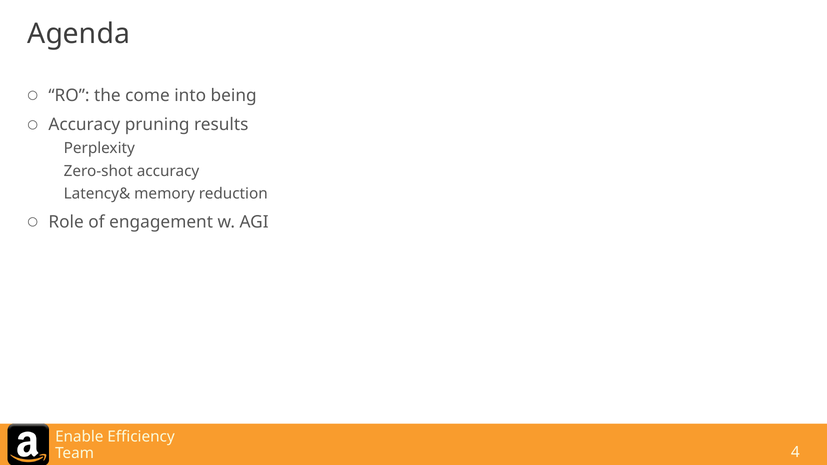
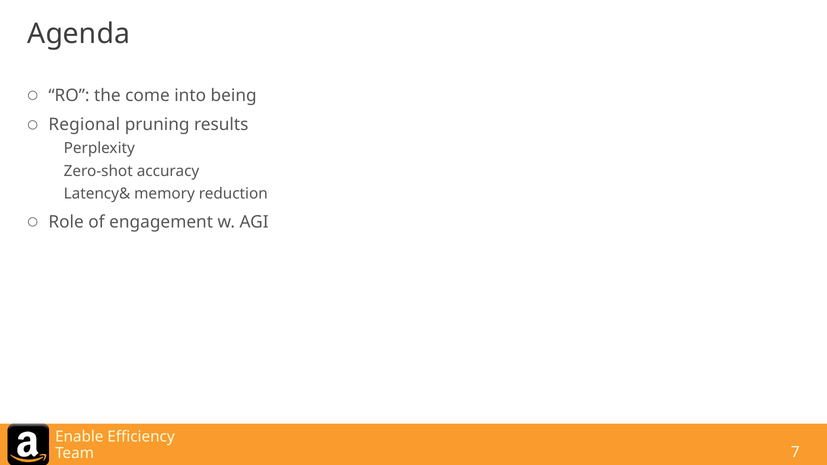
Accuracy: Accuracy -> Regional (84, 125)
4: 4 -> 7 (795, 452)
